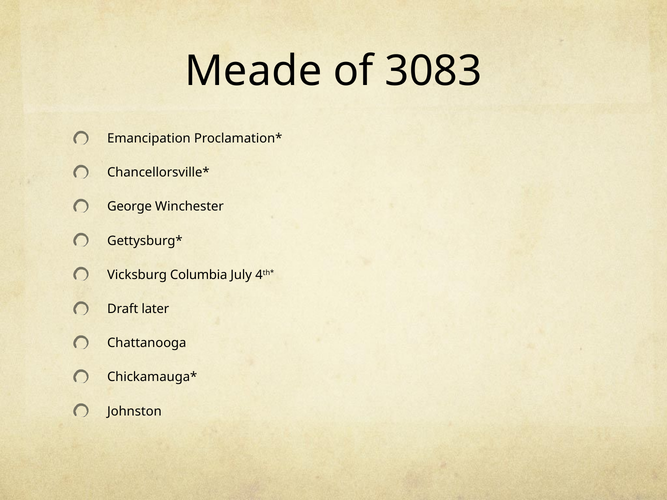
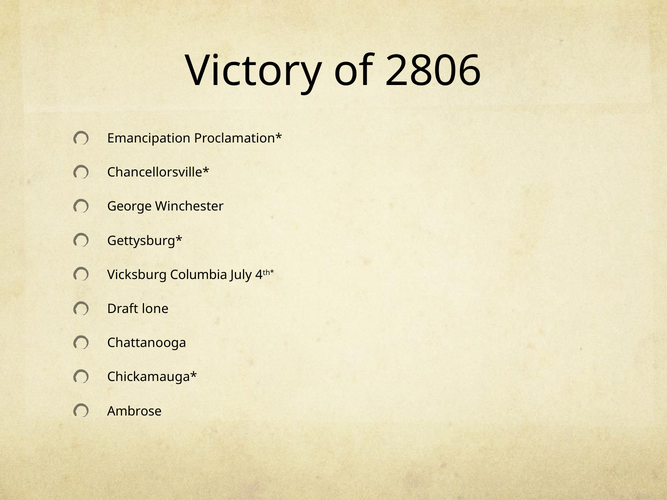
Meade: Meade -> Victory (253, 71)
3083: 3083 -> 2806 (433, 71)
later: later -> lone (155, 309)
Johnston: Johnston -> Ambrose (135, 411)
